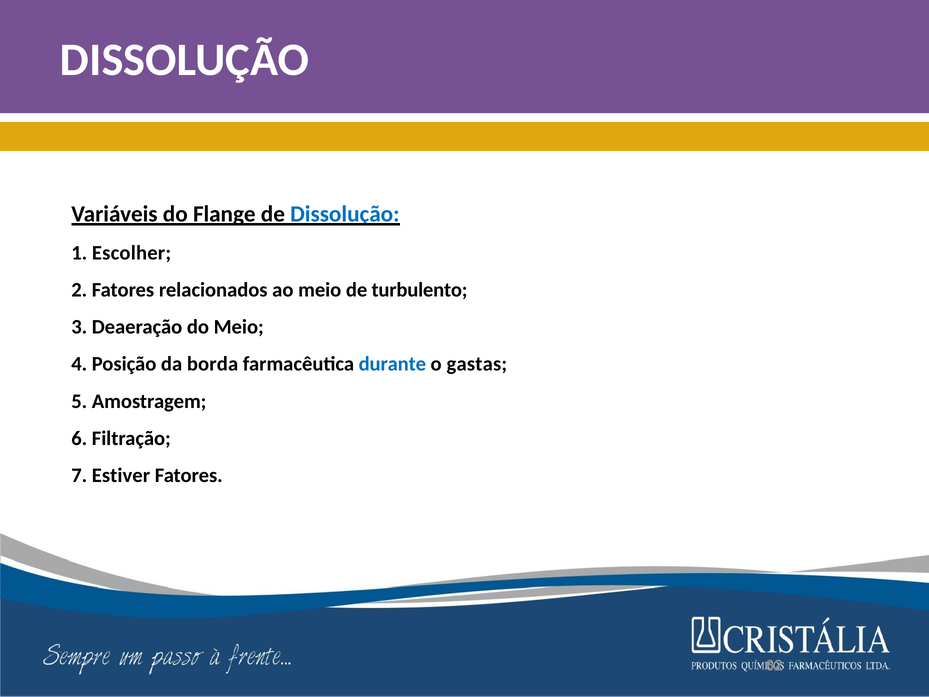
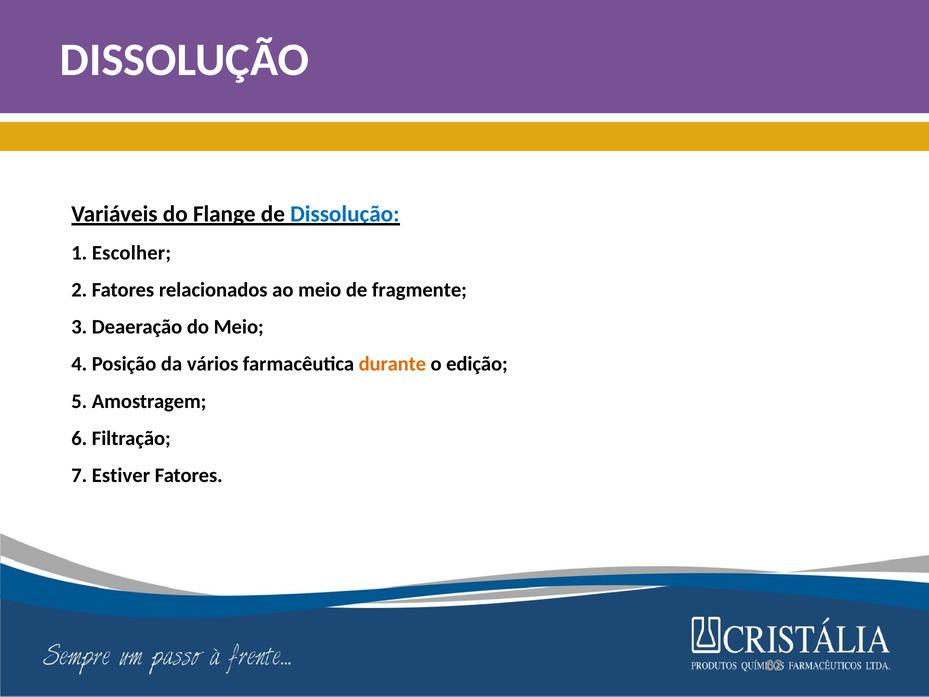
turbulento: turbulento -> fragmente (419, 290)
borda: borda -> vários (213, 364)
durante colour: blue -> orange (392, 364)
gastas: gastas -> edição (477, 364)
